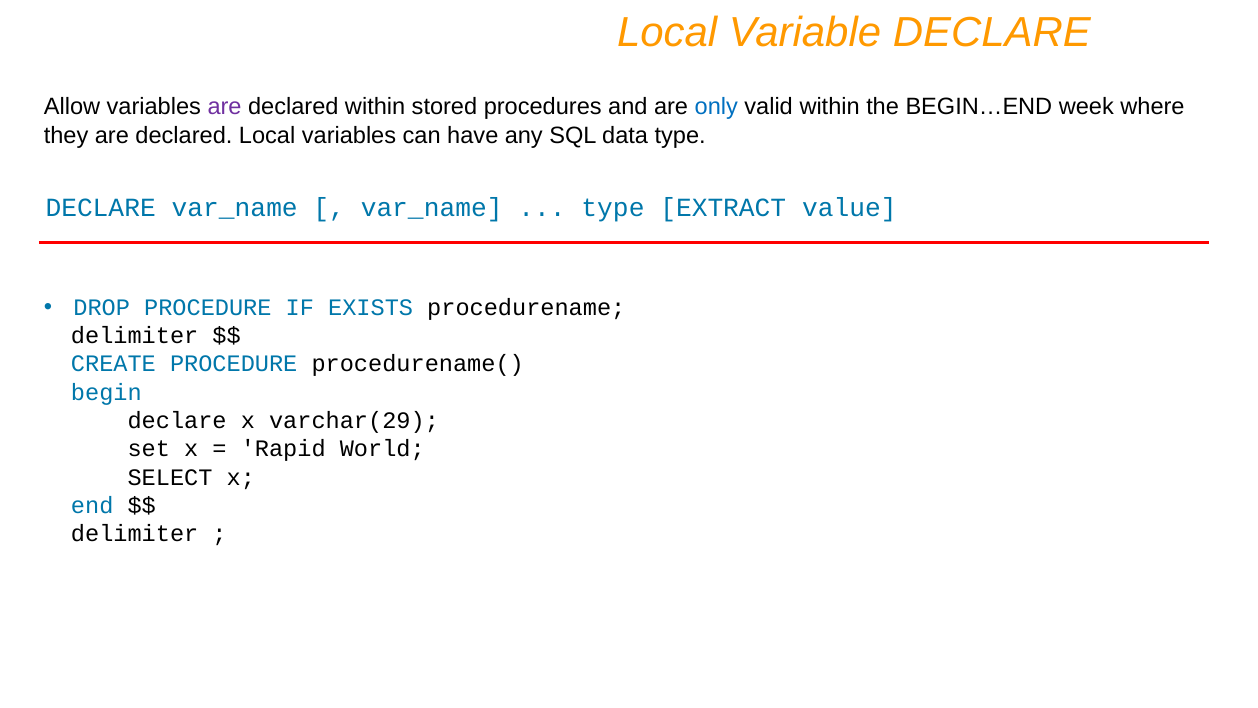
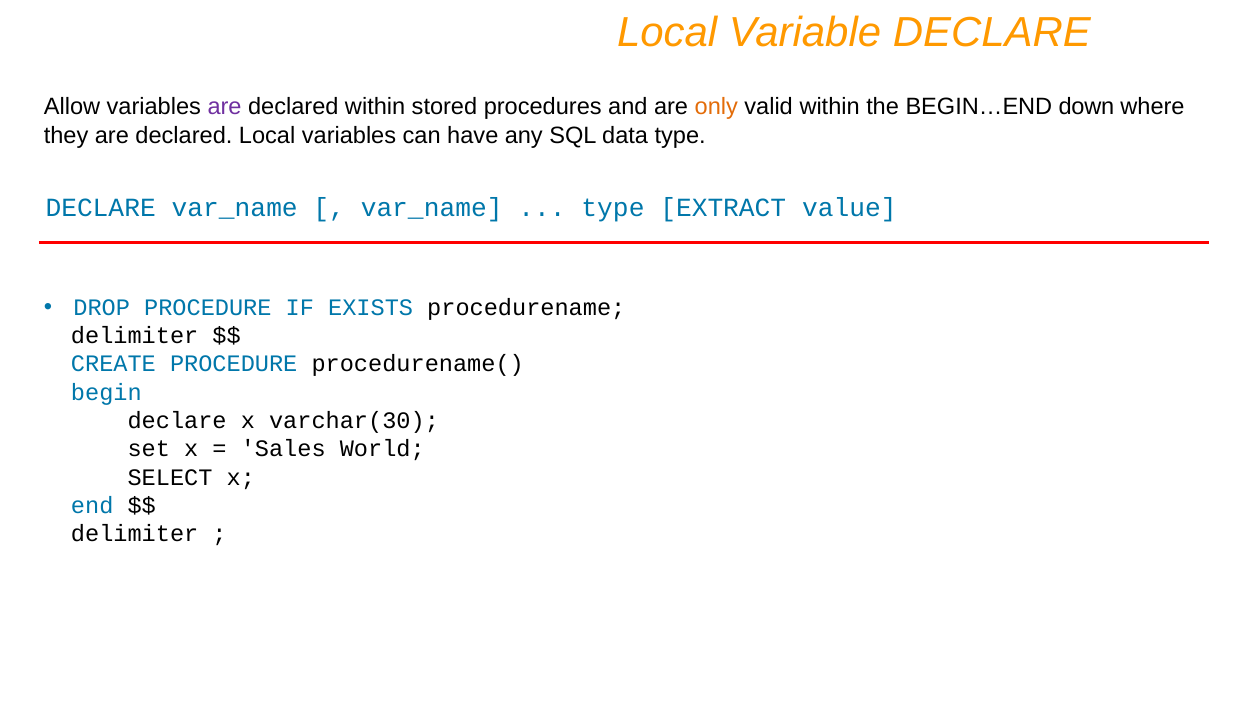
only colour: blue -> orange (716, 107)
week: week -> down (1086, 107)
varchar(29: varchar(29 -> varchar(30 (354, 421)
Rapid: Rapid -> Sales (283, 449)
